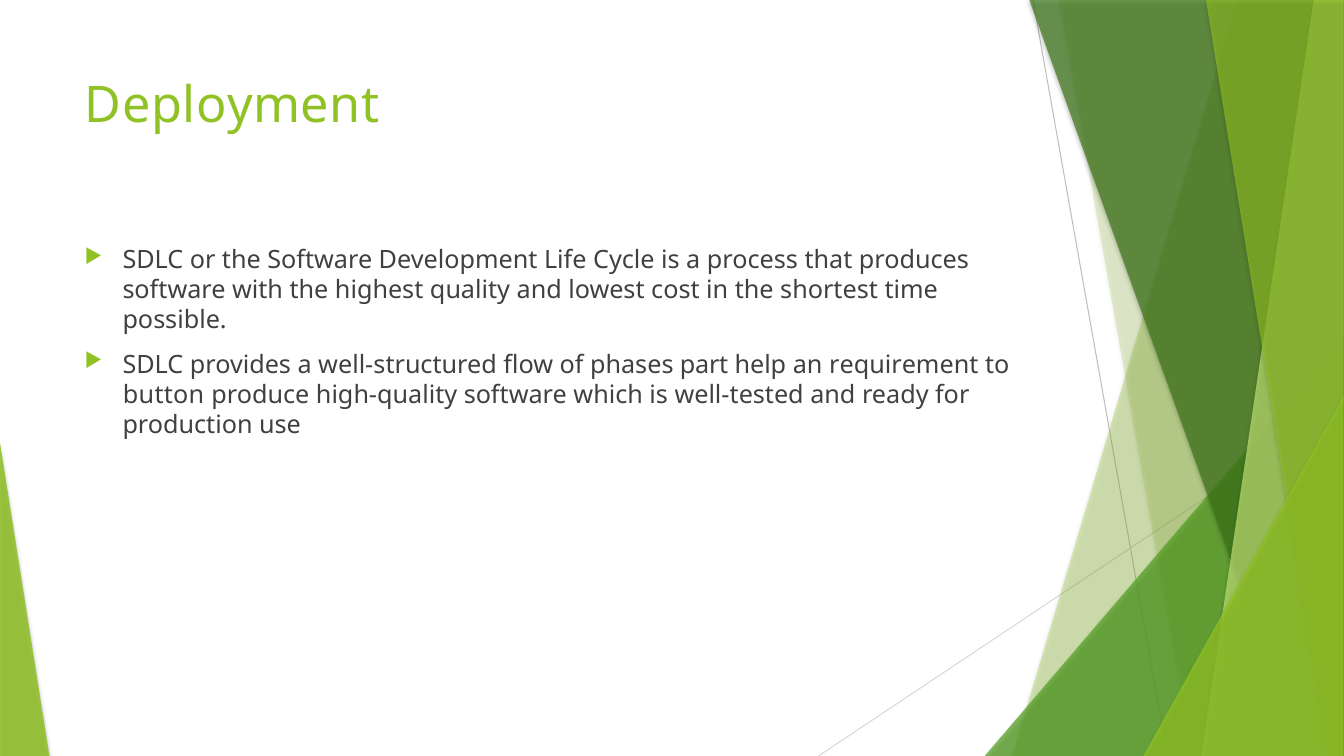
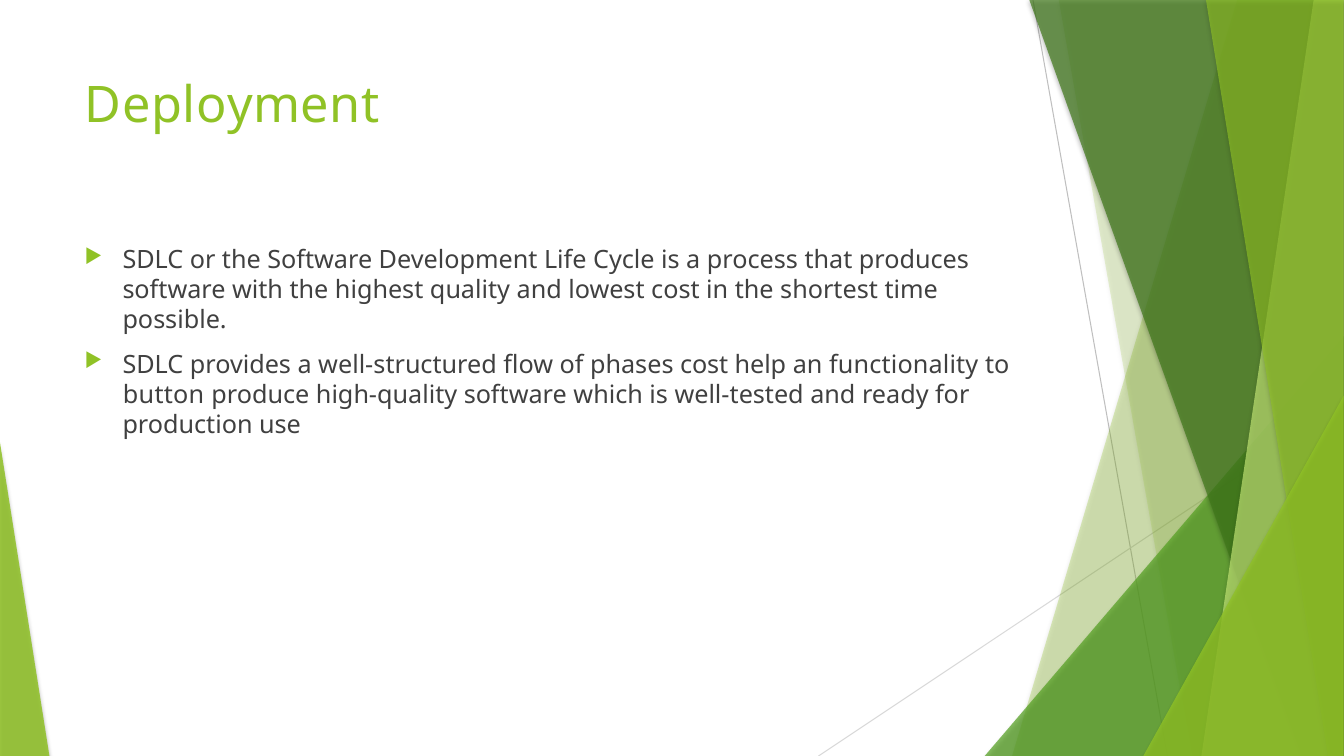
phases part: part -> cost (704, 365)
requirement: requirement -> functionality (904, 365)
